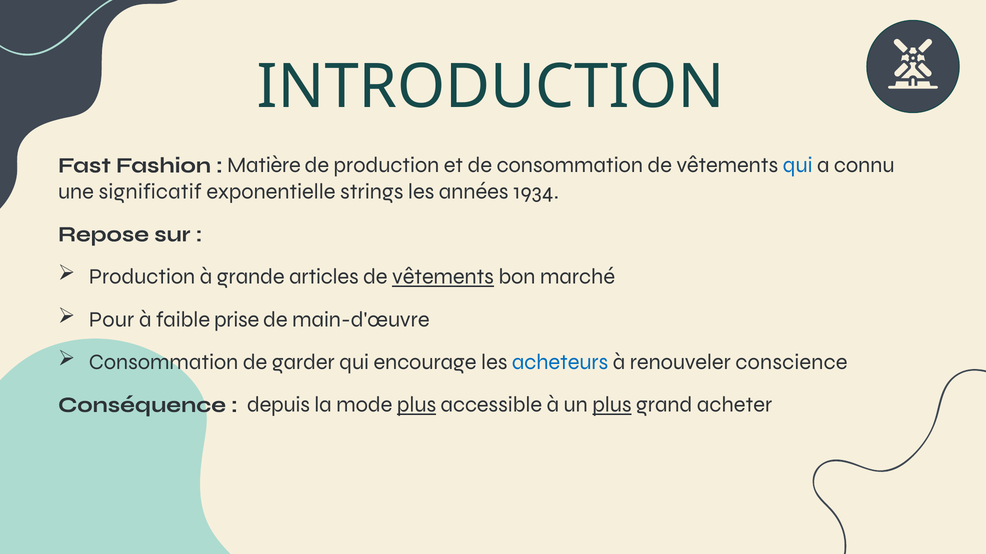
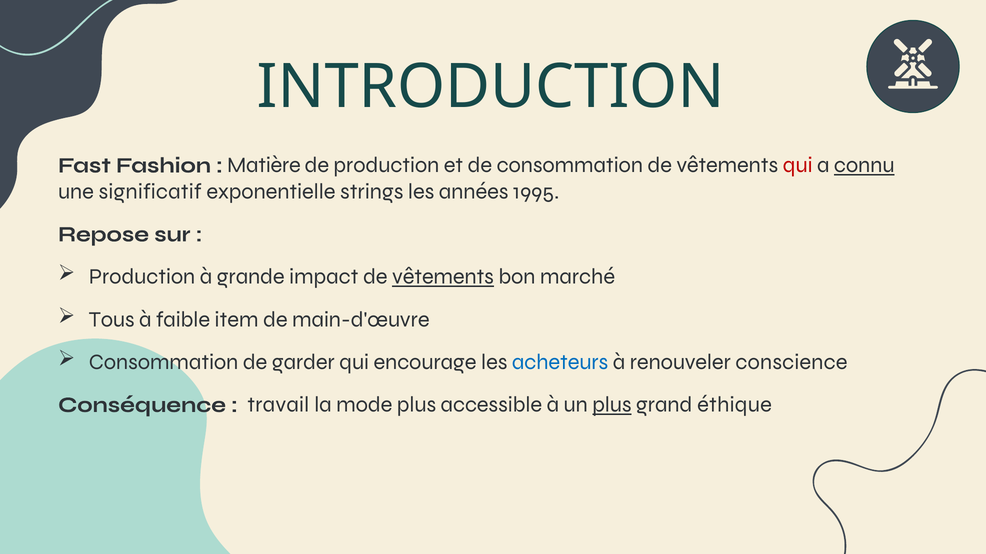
qui colour: blue -> red (798, 165)
connu underline: none -> present (864, 165)
1934: 1934 -> 1995 (536, 192)
articles: articles -> impact (324, 277)
Pour: Pour -> Tous (112, 320)
prise: prise -> item (237, 320)
depuis: depuis -> travail (278, 405)
plus underline: present -> none (417, 405)
acheter: acheter -> éthique (735, 405)
